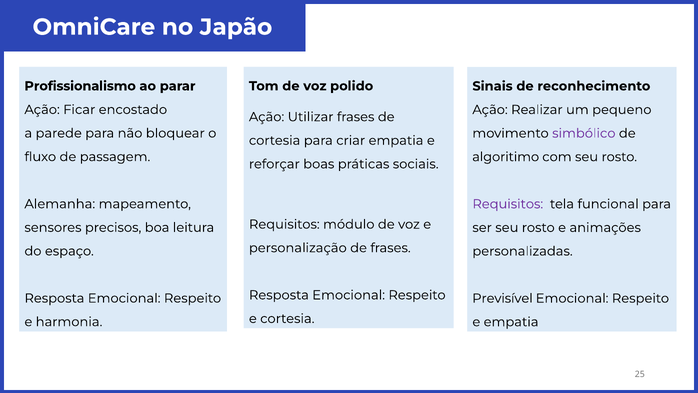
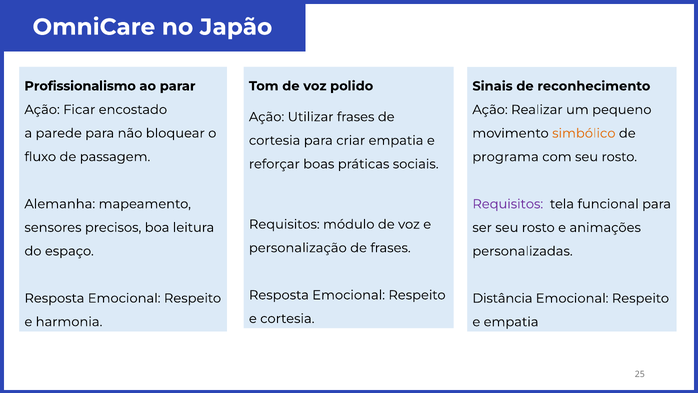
simbólico colour: purple -> orange (584, 133)
algoritimo: algoritimo -> programa (506, 157)
Previsível: Previsível -> Distância (502, 298)
